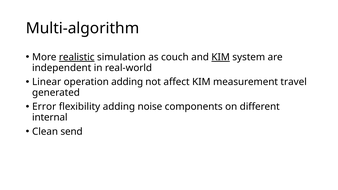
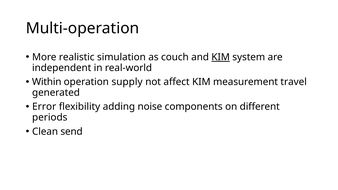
Multi-algorithm: Multi-algorithm -> Multi-operation (82, 28)
realistic underline: present -> none (77, 57)
Linear: Linear -> Within (47, 82)
operation adding: adding -> supply (127, 82)
internal: internal -> periods (50, 117)
